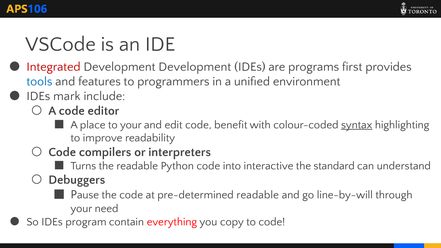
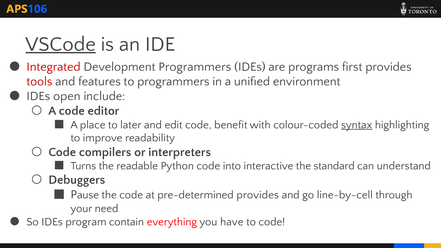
VSCode underline: none -> present (61, 44)
Development Development: Development -> Programmers (195, 67)
tools colour: blue -> red (39, 81)
mark: mark -> open (67, 96)
to your: your -> later (131, 125)
pre-determined readable: readable -> provides (258, 195)
line-by-will: line-by-will -> line-by-cell (345, 195)
copy: copy -> have (232, 222)
